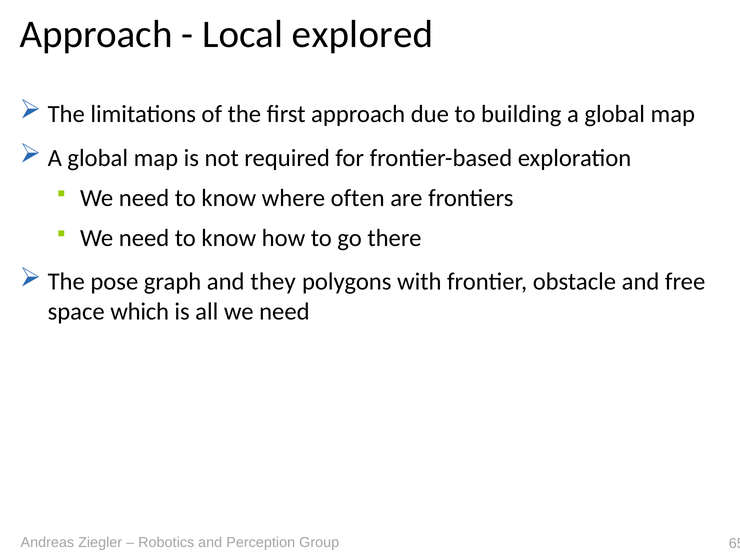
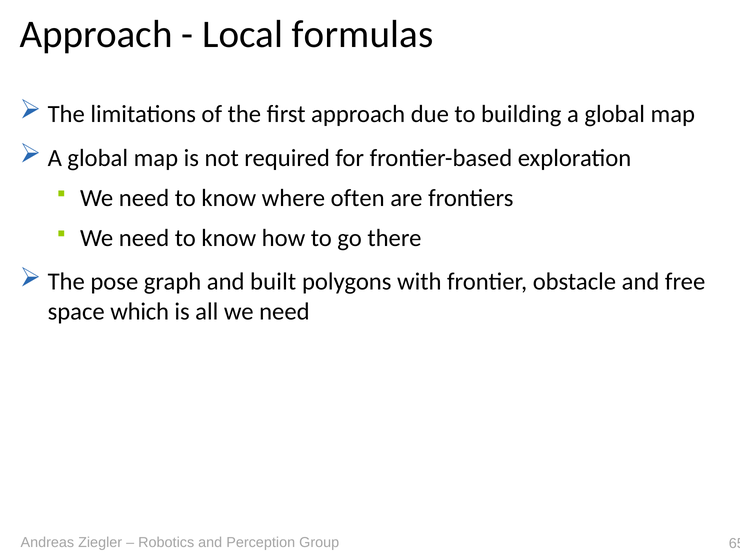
explored: explored -> formulas (363, 34)
they: they -> built (273, 282)
